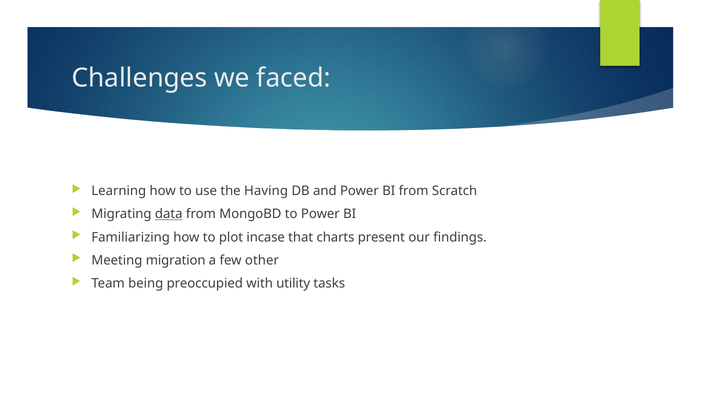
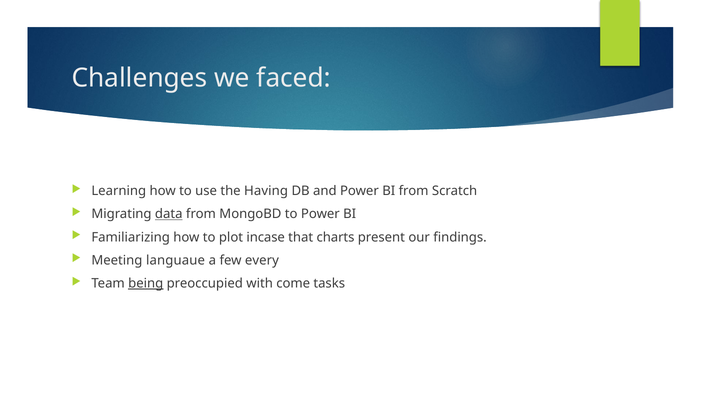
migration: migration -> languaue (176, 260)
other: other -> every (262, 260)
being underline: none -> present (146, 283)
utility: utility -> come (293, 283)
